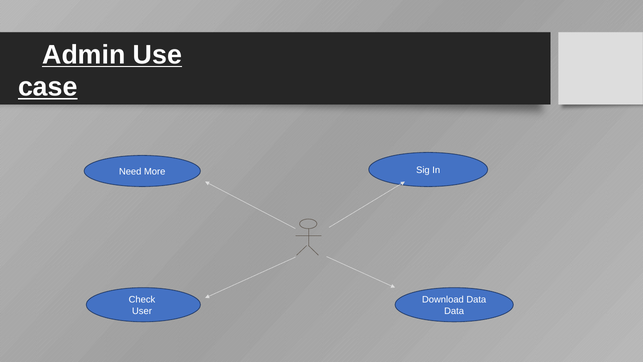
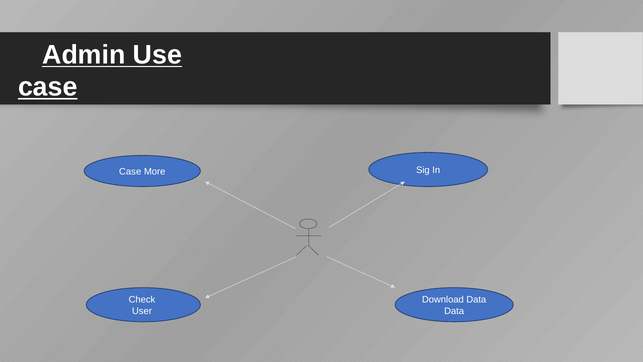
Need: Need -> Case (130, 171)
